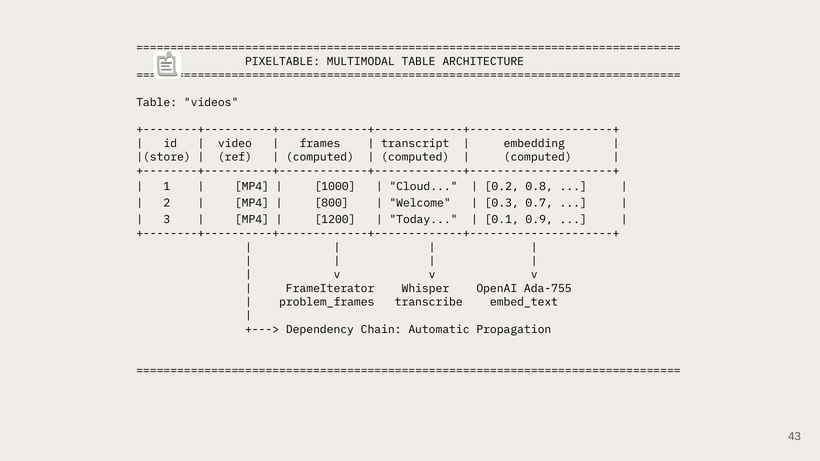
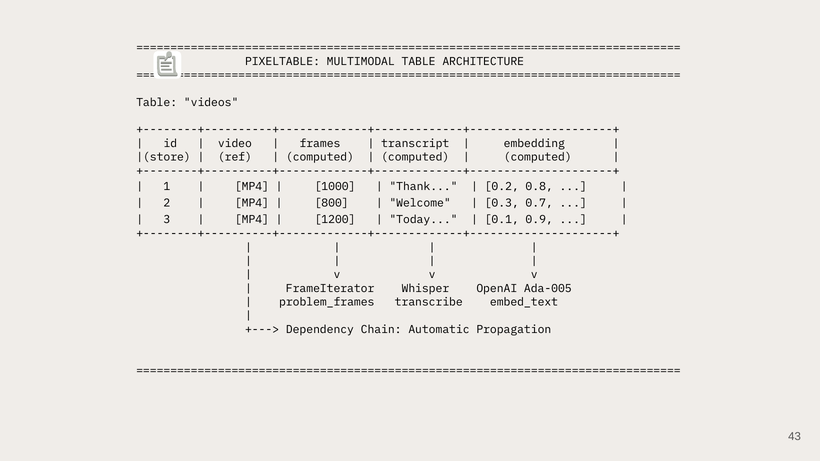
Cloud: Cloud -> Thank (423, 187)
Ada-755: Ada-755 -> Ada-005 (548, 289)
